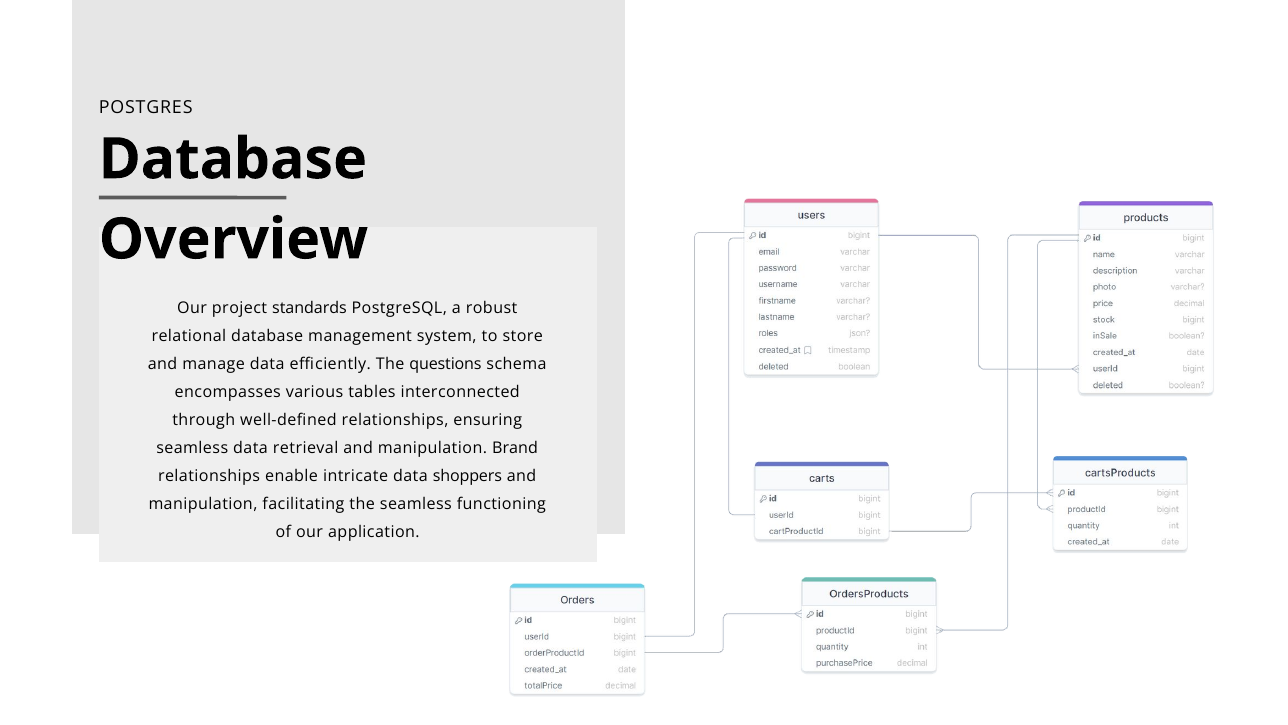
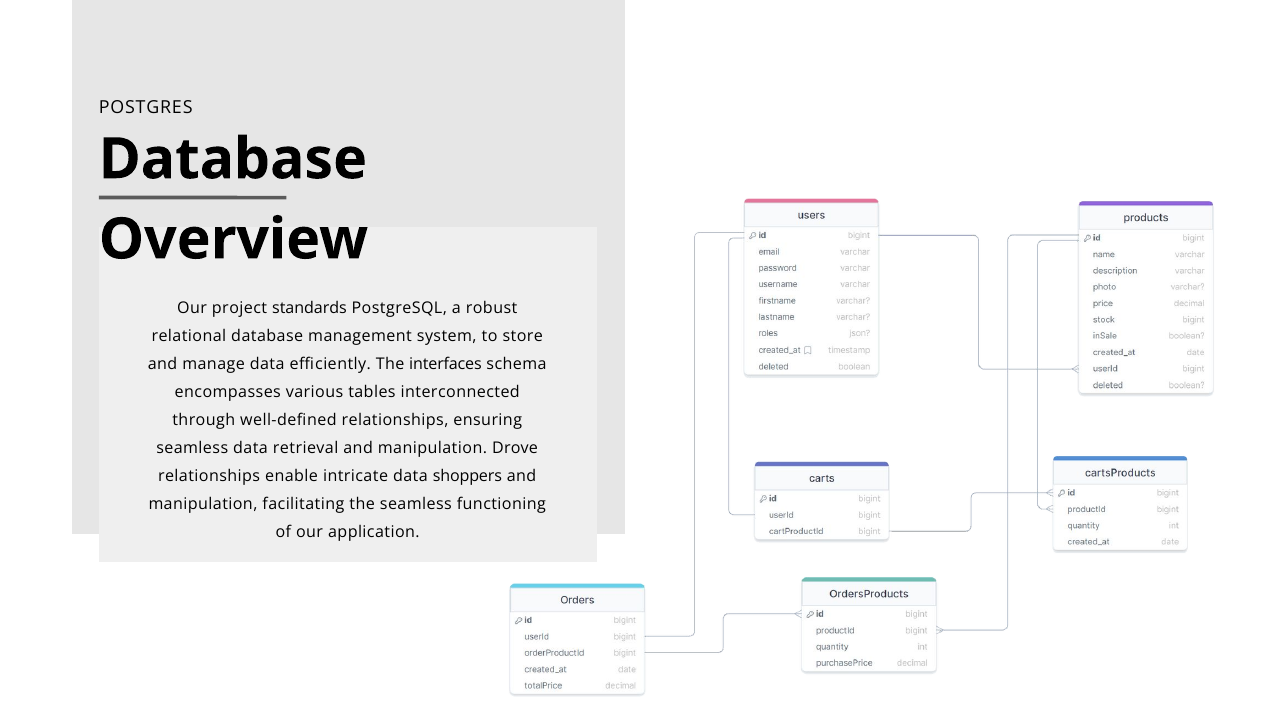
questions: questions -> interfaces (446, 364)
Brand: Brand -> Drove (515, 448)
